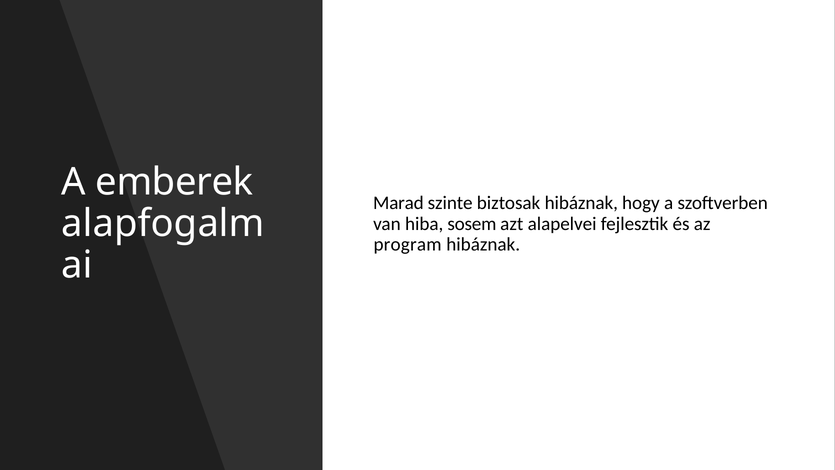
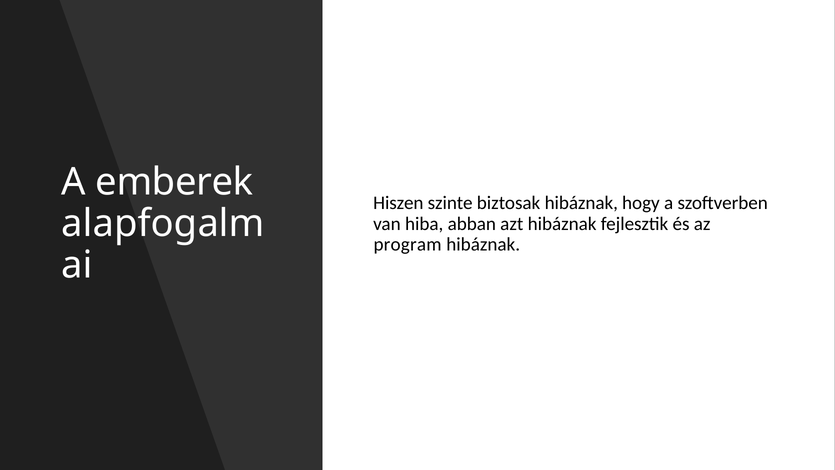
Marad: Marad -> Hiszen (398, 203)
sosem: sosem -> abban (472, 224)
azt alapelvei: alapelvei -> hibáznak (562, 224)
